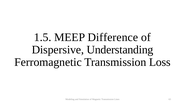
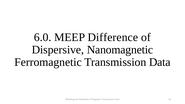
1.5: 1.5 -> 6.0 (43, 37)
Understanding: Understanding -> Nanomagnetic (120, 50)
Loss: Loss -> Data (160, 62)
